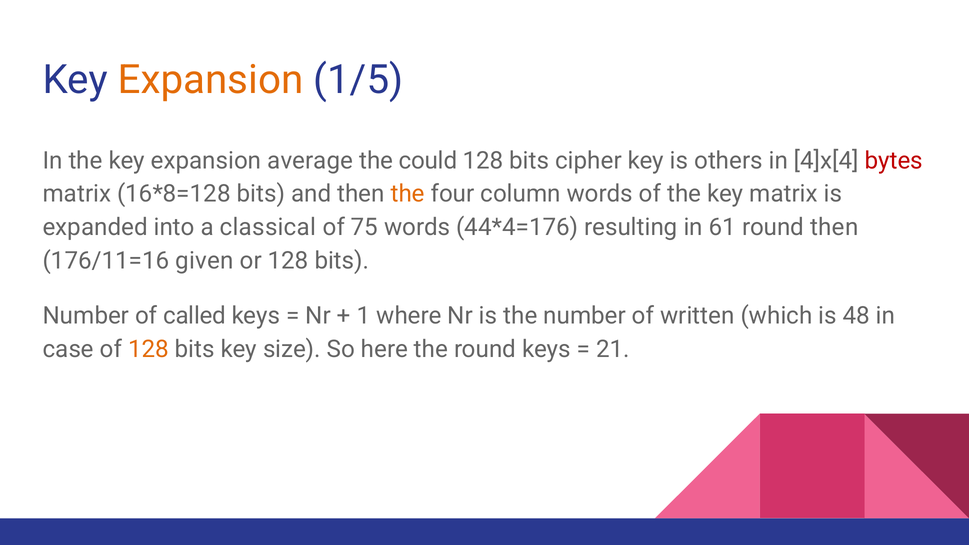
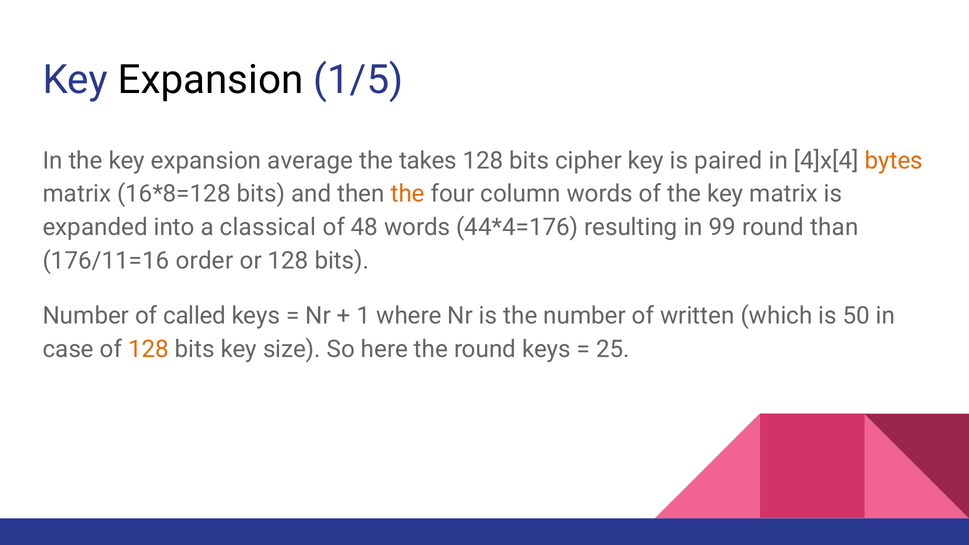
Expansion colour: orange -> black (210, 80)
could: could -> takes (428, 161)
others: others -> paired (728, 161)
bytes colour: red -> orange (894, 161)
75: 75 -> 48 (364, 227)
61: 61 -> 99 (722, 227)
round then: then -> than (834, 227)
given: given -> order (204, 261)
48: 48 -> 50 (856, 316)
21: 21 -> 25 (613, 349)
